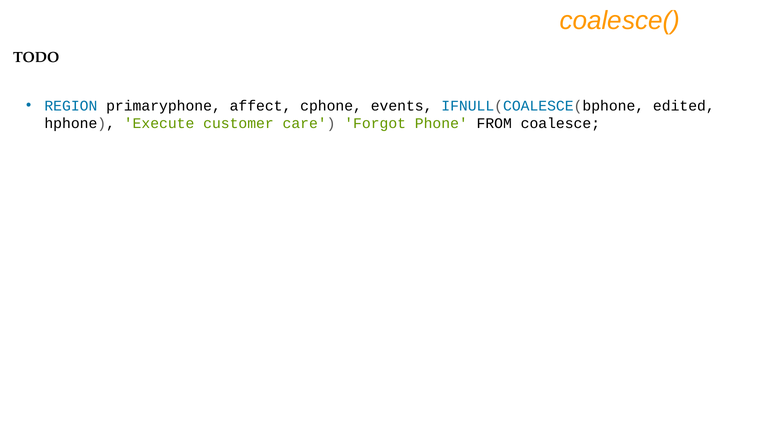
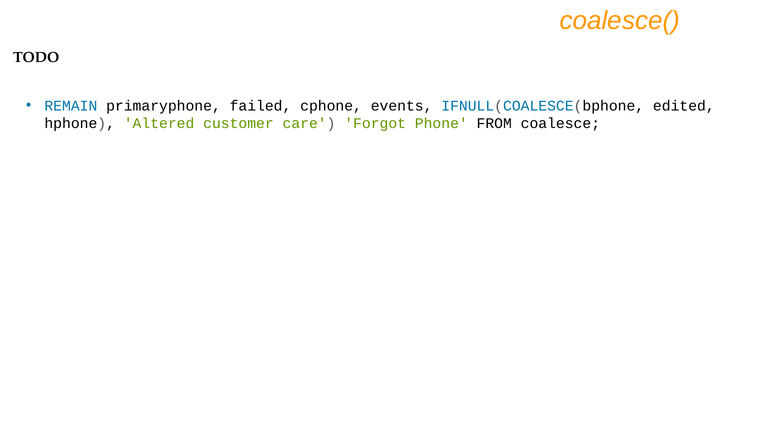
REGION: REGION -> REMAIN (71, 106)
affect: affect -> failed (261, 106)
Execute: Execute -> Altered (159, 124)
